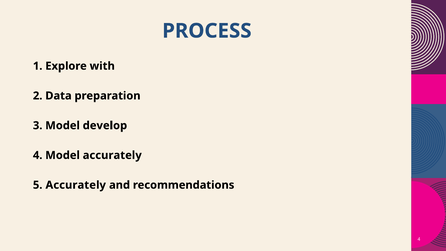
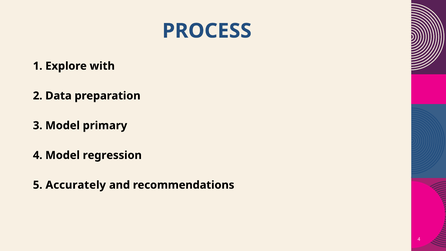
develop: develop -> primary (105, 125)
Model accurately: accurately -> regression (112, 155)
